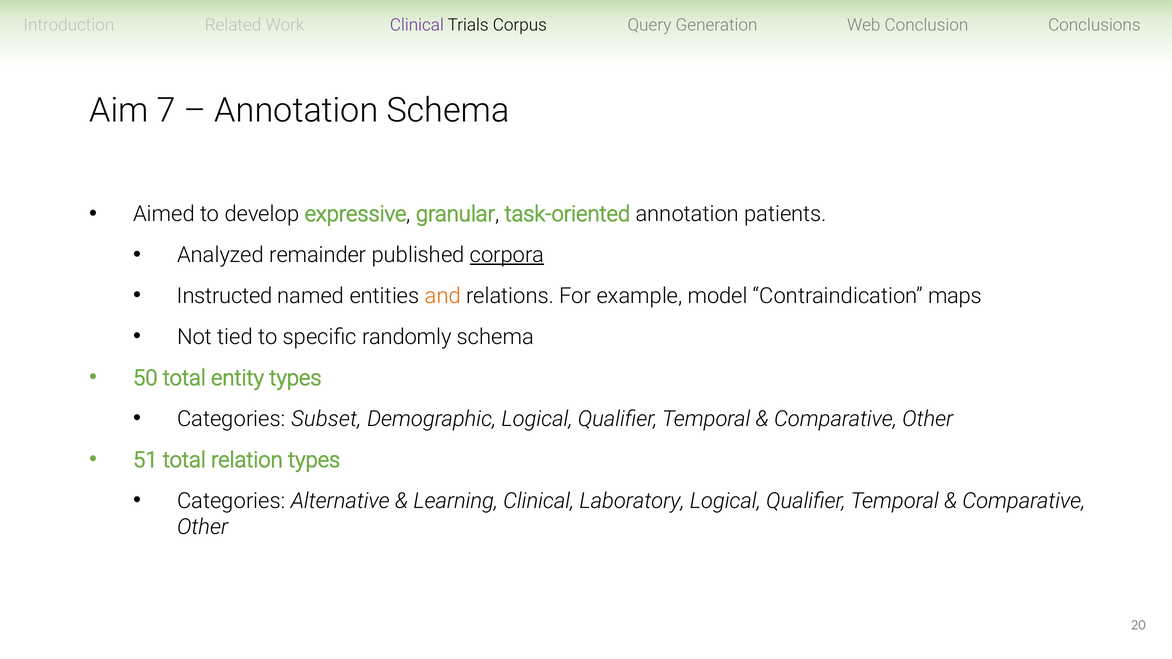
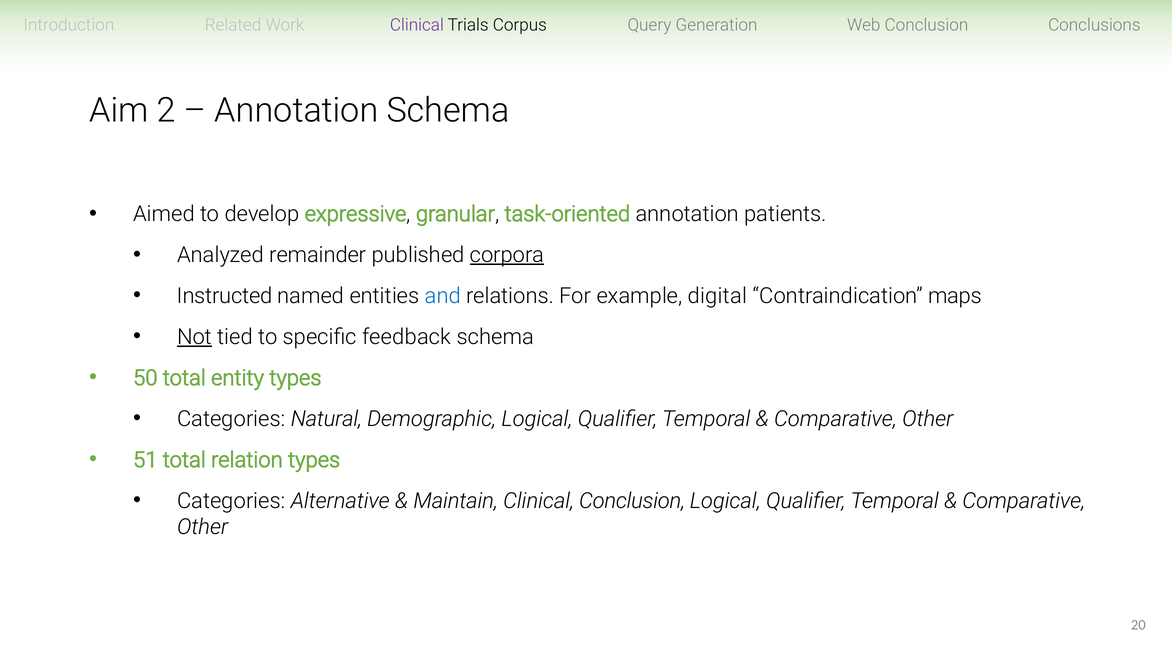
7: 7 -> 2 (166, 110)
and colour: orange -> blue (443, 296)
model: model -> digital (718, 296)
Not underline: none -> present (195, 337)
randomly: randomly -> feedback (407, 337)
Subset: Subset -> Natural (326, 419)
Learning: Learning -> Maintain (456, 501)
Clinical Laboratory: Laboratory -> Conclusion (632, 501)
